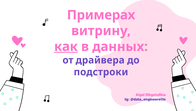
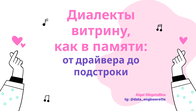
Примерах: Примерах -> Диалекты (101, 15)
как underline: present -> none (66, 46)
данных: данных -> памяти (120, 46)
